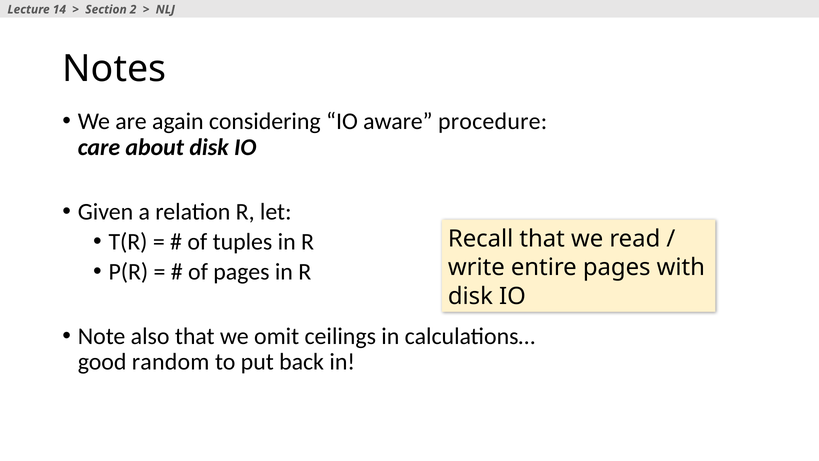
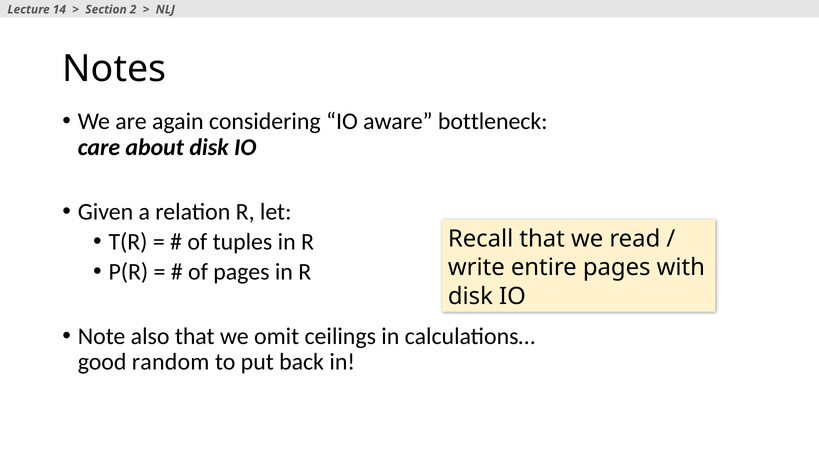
procedure: procedure -> bottleneck (493, 121)
